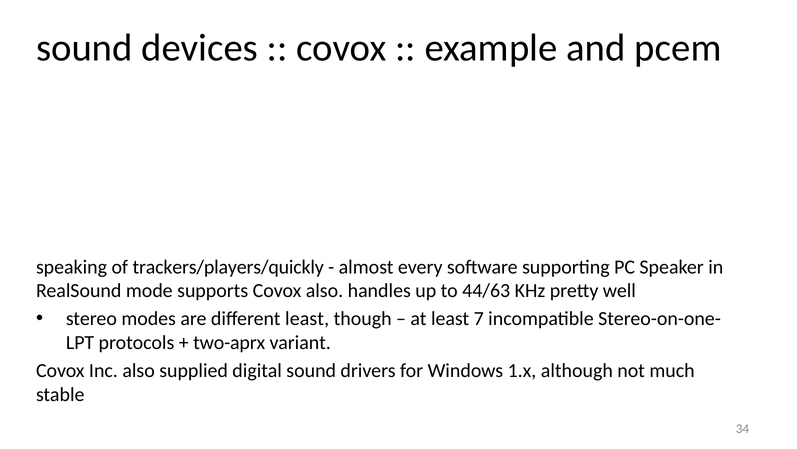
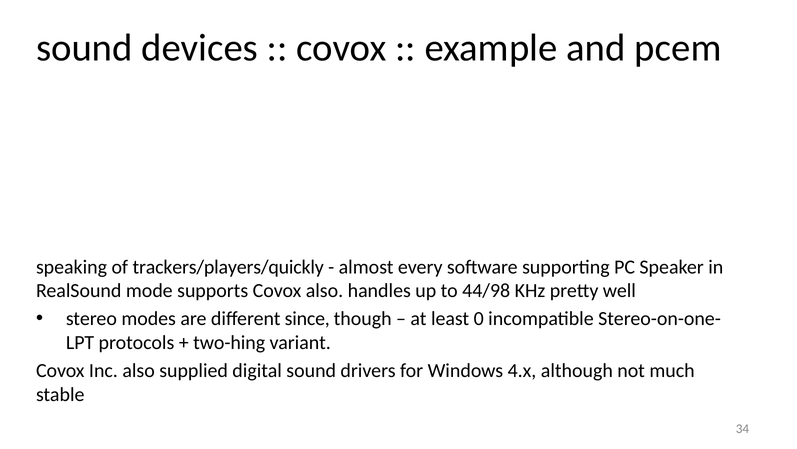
44/63: 44/63 -> 44/98 (486, 290)
different least: least -> since (307, 318)
7: 7 -> 0 (479, 318)
two-aprx: two-aprx -> two-hing (229, 342)
1.x: 1.x -> 4.x (522, 370)
